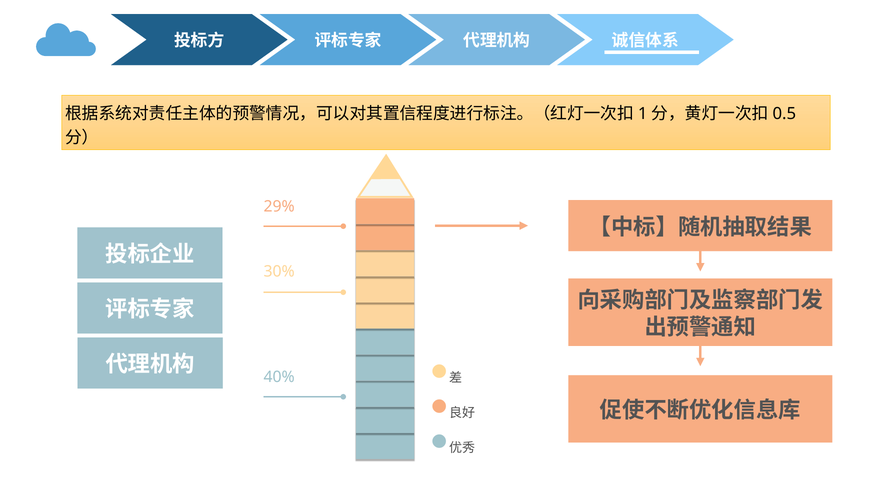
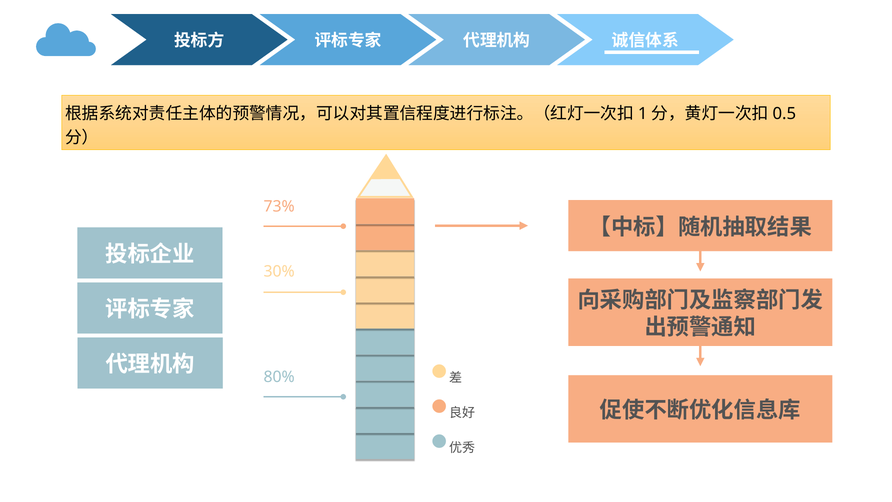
29%: 29% -> 73% (279, 206)
40%: 40% -> 80% (279, 377)
